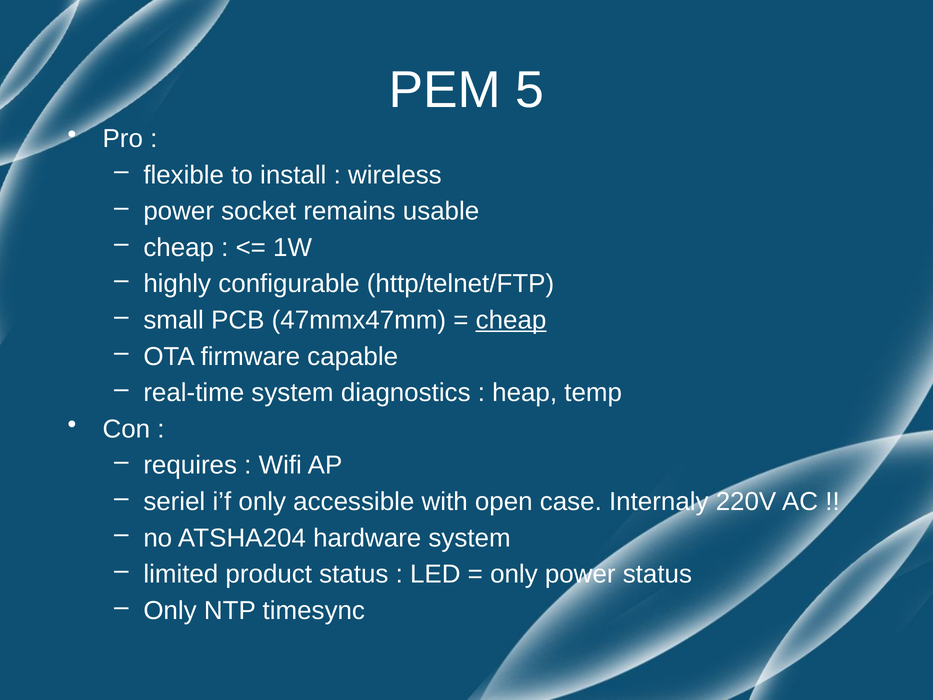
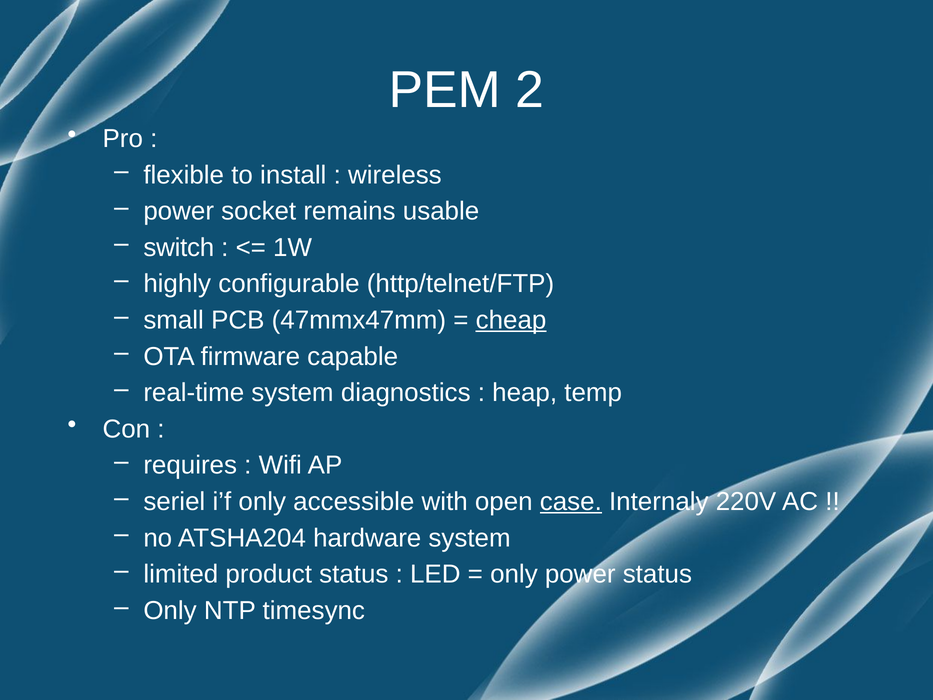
5: 5 -> 2 (530, 90)
cheap: cheap -> switch (179, 248)
case underline: none -> present (571, 502)
